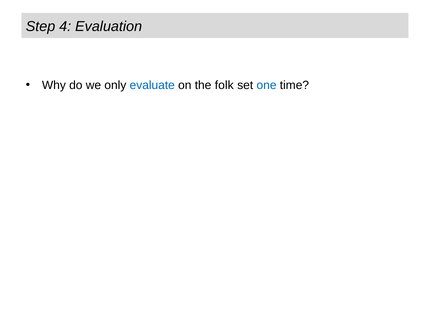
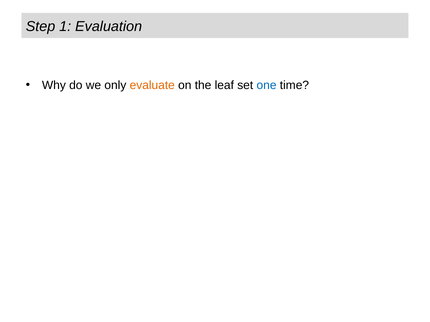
4: 4 -> 1 (65, 27)
evaluate colour: blue -> orange (152, 85)
folk: folk -> leaf (224, 85)
